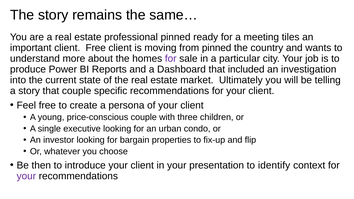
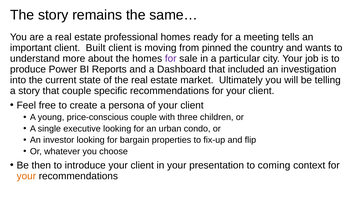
professional pinned: pinned -> homes (176, 37)
tiles: tiles -> tells (291, 37)
client Free: Free -> Built (96, 48)
identify: identify -> coming (274, 165)
your colour: purple -> orange (26, 176)
